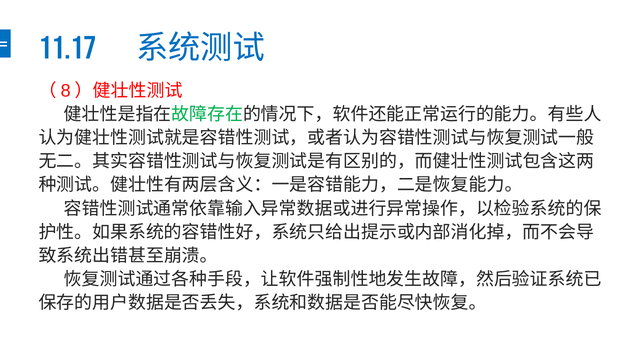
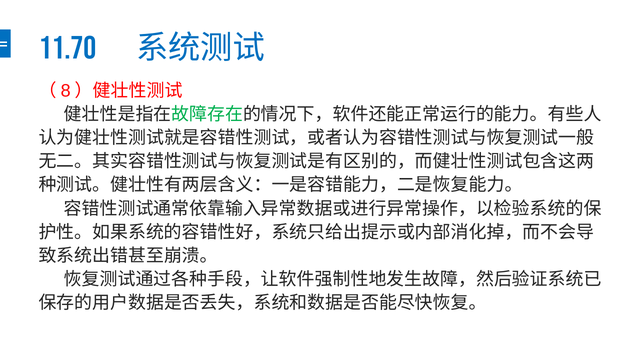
11.17: 11.17 -> 11.70 (67, 48)
